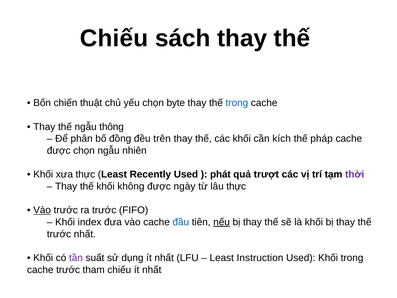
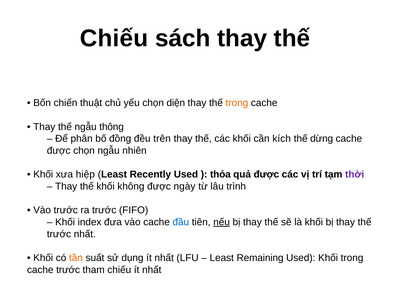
byte: byte -> diện (176, 103)
trong colour: blue -> orange (237, 103)
pháp: pháp -> dừng (322, 139)
xưa thực: thực -> hiệp (85, 174)
phát: phát -> thỏa (220, 174)
quả trượt: trượt -> được (266, 174)
lâu thực: thực -> trình (236, 186)
Vào underline: present -> none (42, 210)
tần colour: purple -> orange (76, 258)
Instruction: Instruction -> Remaining (260, 258)
